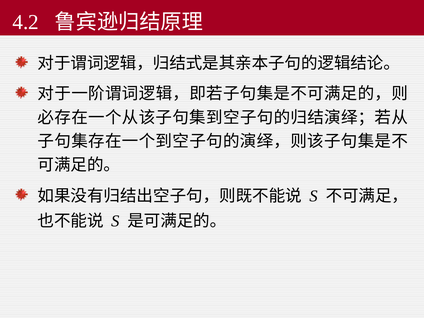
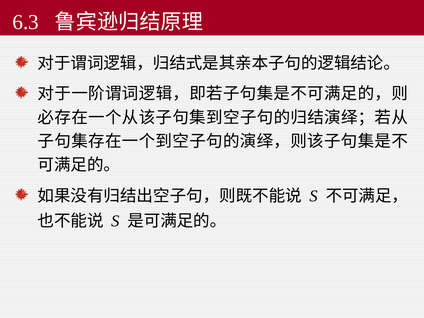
4.2: 4.2 -> 6.3 (26, 22)
